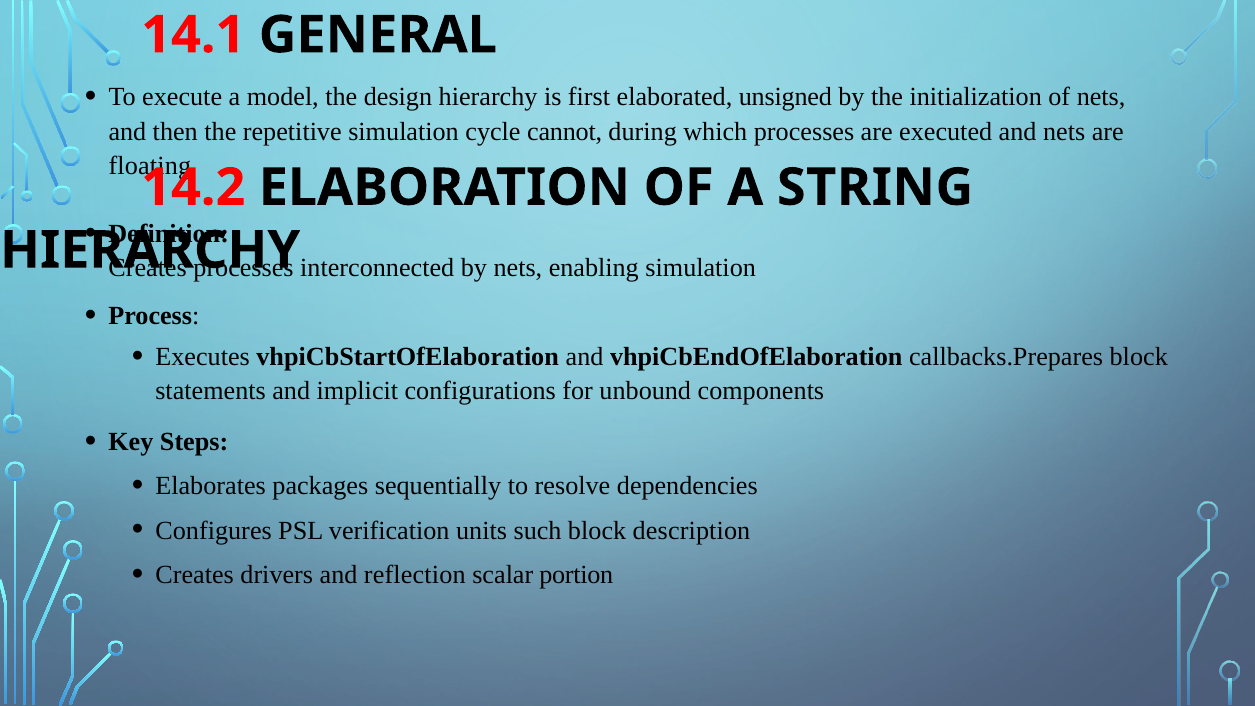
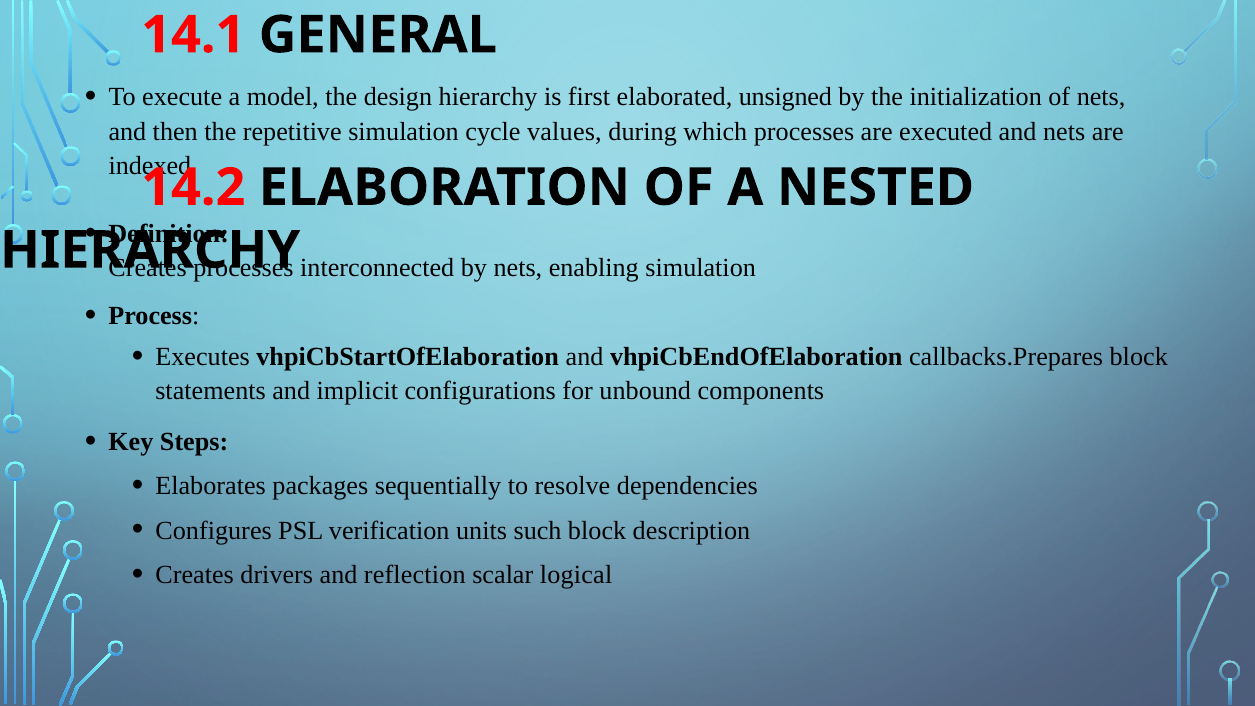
cannot: cannot -> values (564, 132)
floating: floating -> indexed (150, 166)
STRING: STRING -> NESTED (875, 188)
portion: portion -> logical (576, 575)
